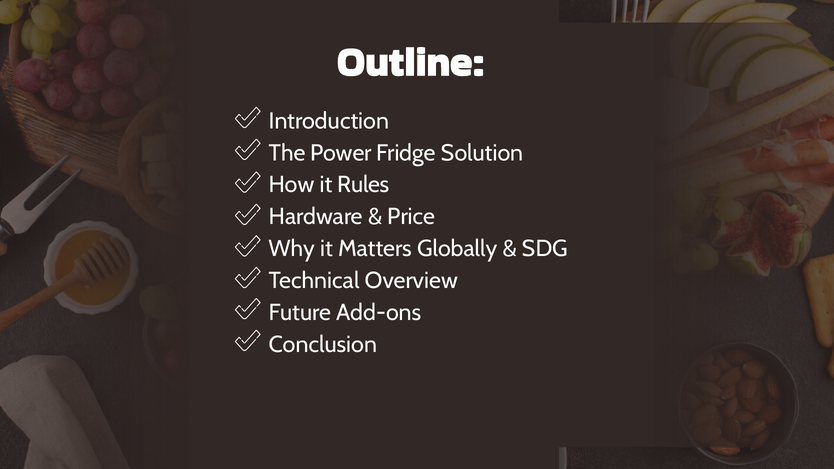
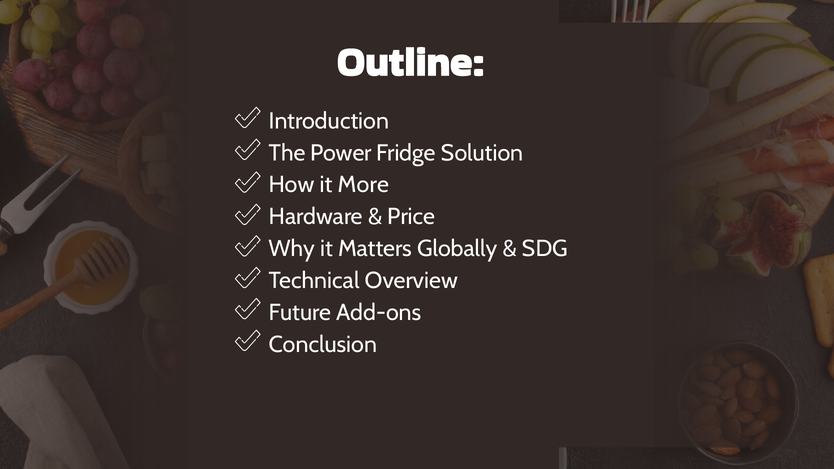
Rules: Rules -> More (363, 185)
